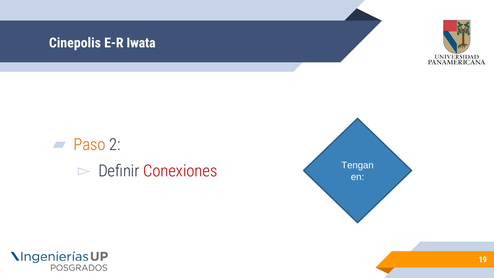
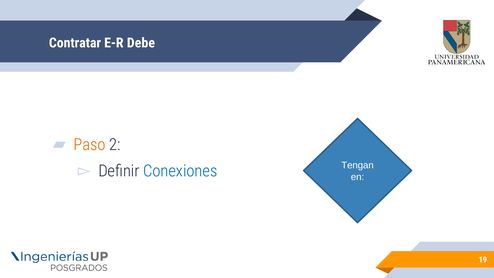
Cinepolis: Cinepolis -> Contratar (75, 43)
Iwata: Iwata -> Debe (141, 43)
Conexiones colour: red -> blue (180, 171)
